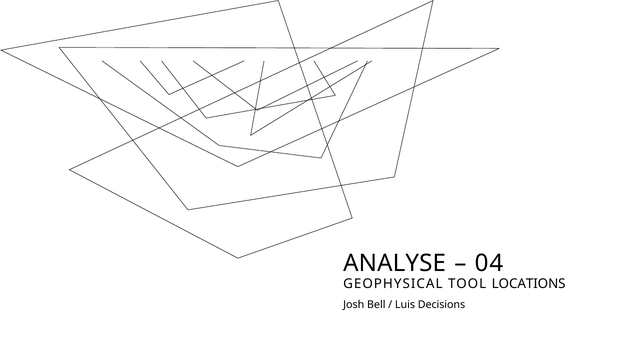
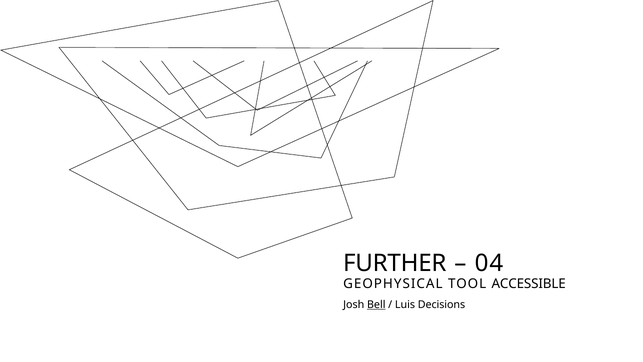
ANALYSE: ANALYSE -> FURTHER (395, 263)
LOCATIONS: LOCATIONS -> ACCESSIBLE (529, 283)
Bell underline: none -> present (376, 304)
